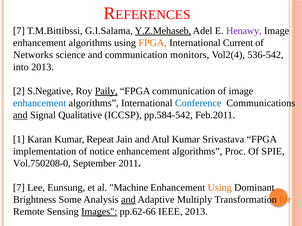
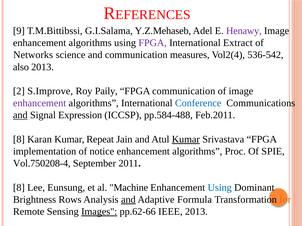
7: 7 -> 9 (19, 31)
Y.Z.Mehaseb underline: present -> none (163, 31)
FPGA colour: orange -> purple (153, 43)
Current: Current -> Extract (238, 43)
monitors: monitors -> measures (190, 55)
into: into -> also (21, 67)
S.Negative: S.Negative -> S.Improve (50, 91)
Paily underline: present -> none (106, 91)
enhancement colour: blue -> purple (40, 103)
Qualitative: Qualitative -> Expression (80, 115)
pp.584-542: pp.584-542 -> pp.584-488 (168, 115)
1: 1 -> 8 (19, 140)
Kumar underline: none -> present (186, 140)
Vol.750208-0: Vol.750208-0 -> Vol.750208-4 (42, 164)
7: 7 -> 8 (19, 188)
Using colour: orange -> blue (220, 188)
Some: Some -> Rows (70, 200)
Multiply: Multiply -> Formula (195, 200)
